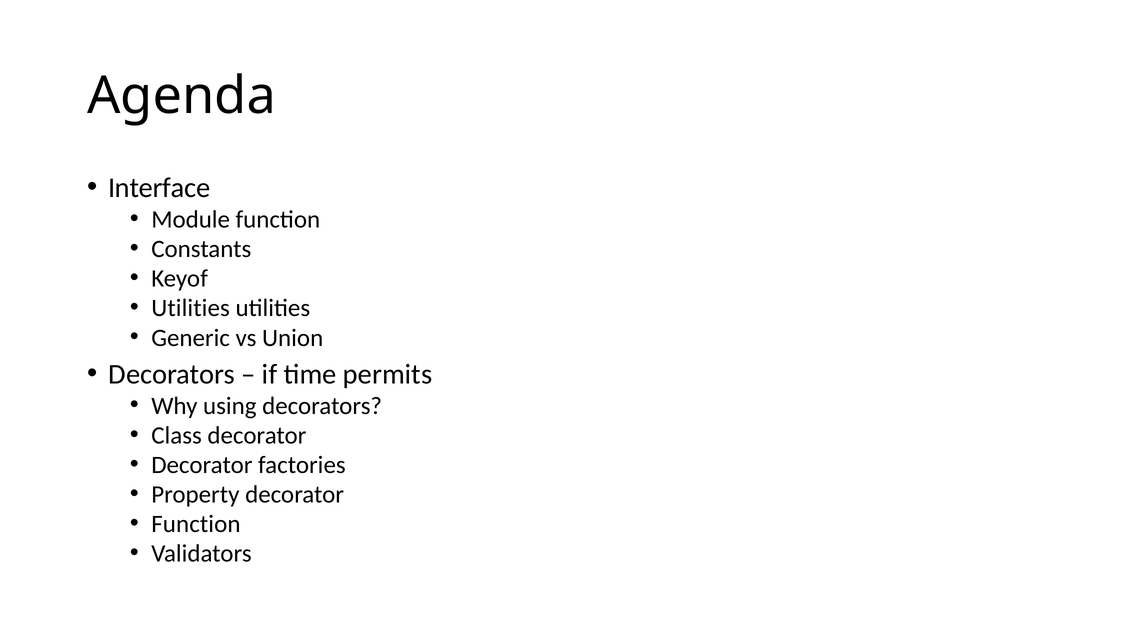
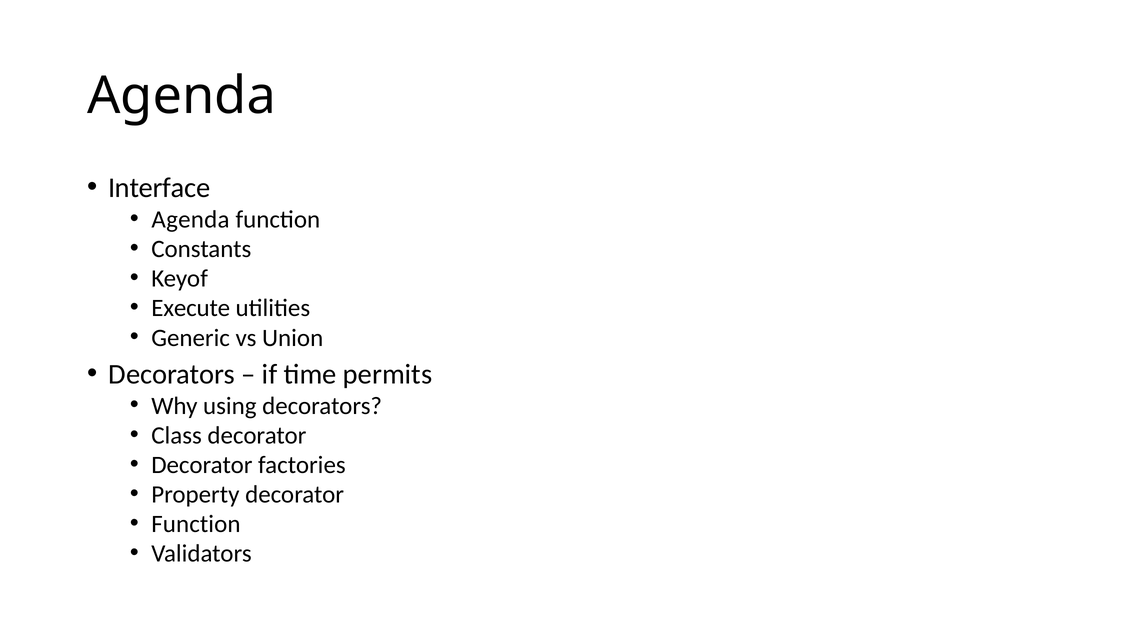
Module: Module -> Agenda (190, 220)
Utilities: Utilities -> Execute (191, 308)
